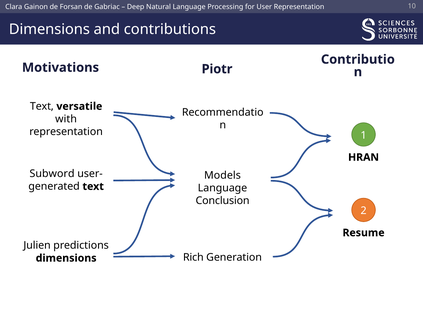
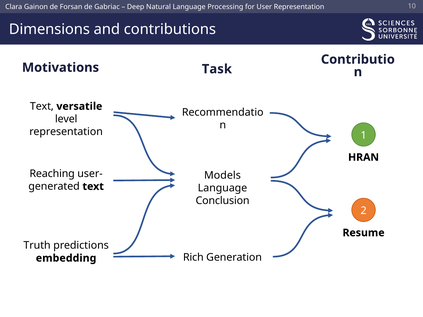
Piotr: Piotr -> Task (217, 69)
with: with -> level (66, 119)
Subword: Subword -> Reaching (52, 174)
Julien: Julien -> Truth (37, 246)
dimensions: dimensions -> embedding (66, 258)
